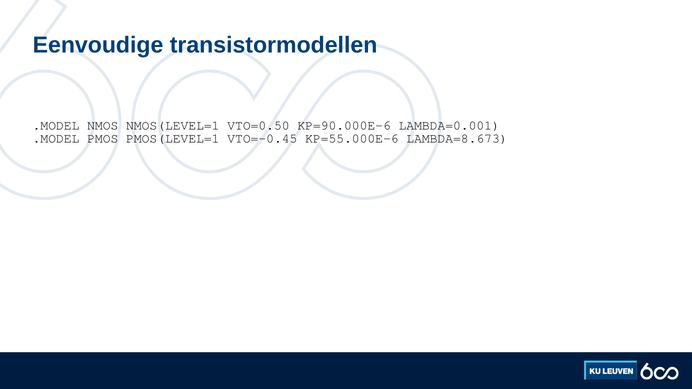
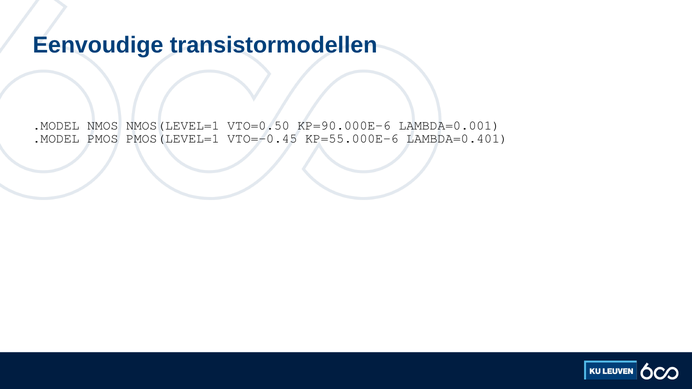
LAMBDA=8.673: LAMBDA=8.673 -> LAMBDA=0.401 (457, 139)
